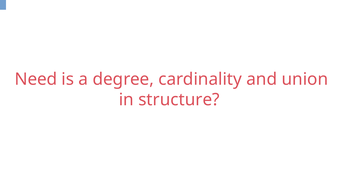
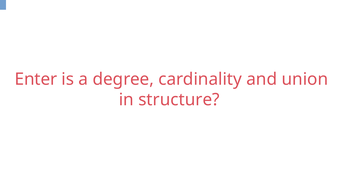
Need: Need -> Enter (36, 79)
